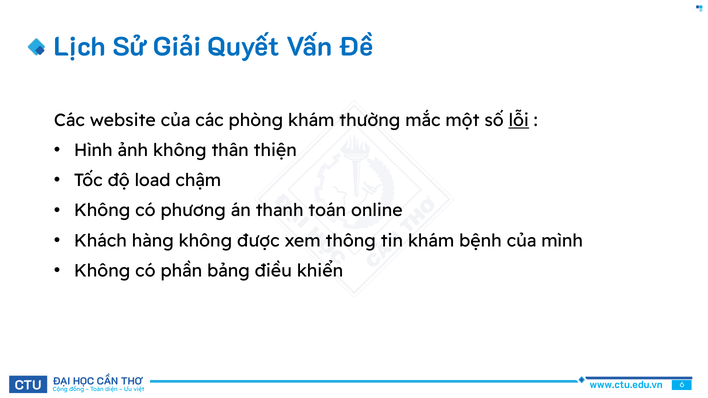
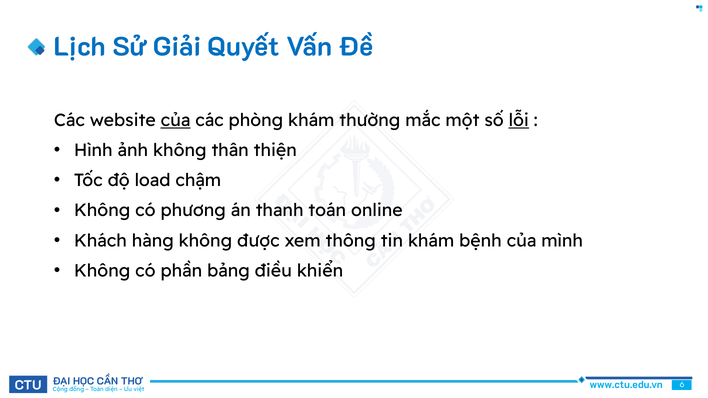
của underline: none -> present (176, 121)
